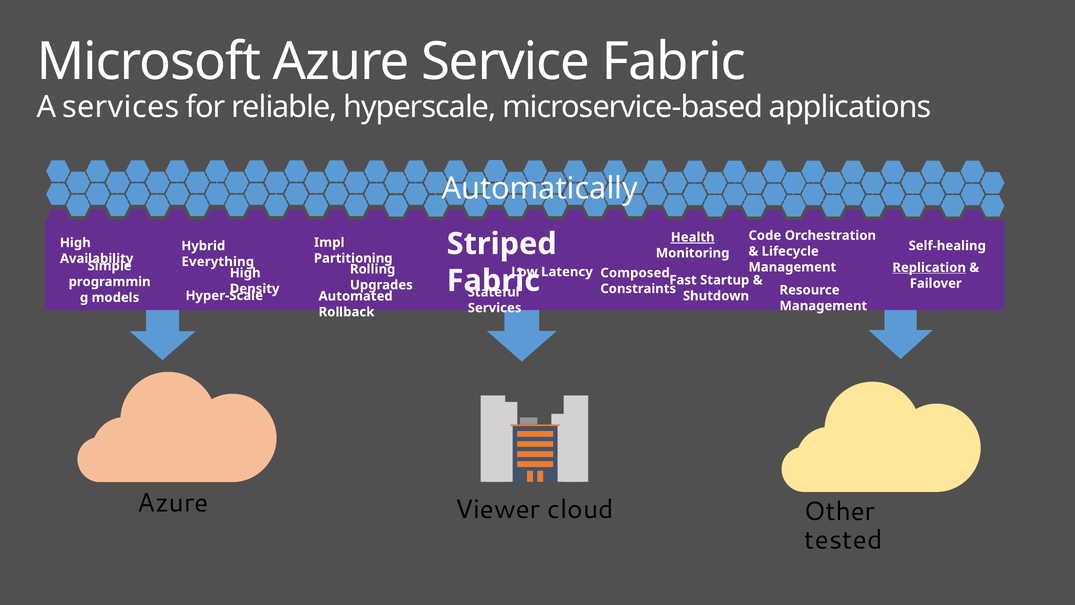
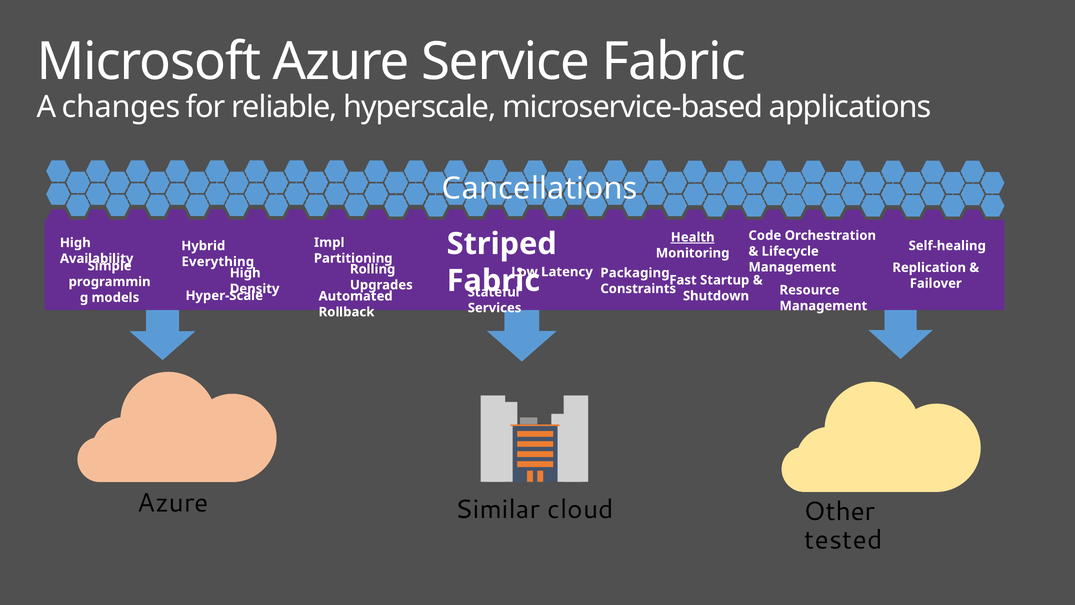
A services: services -> changes (121, 107)
Automatically: Automatically -> Cancellations (540, 188)
Replication underline: present -> none (929, 267)
Composed: Composed -> Packaging (635, 273)
Viewer: Viewer -> Similar (498, 509)
